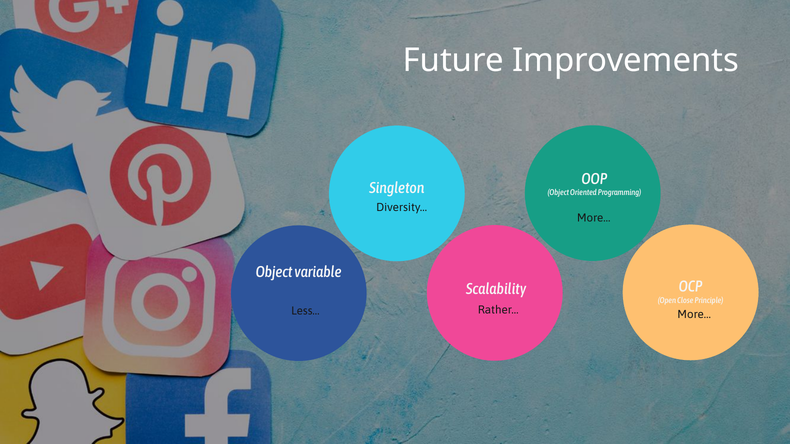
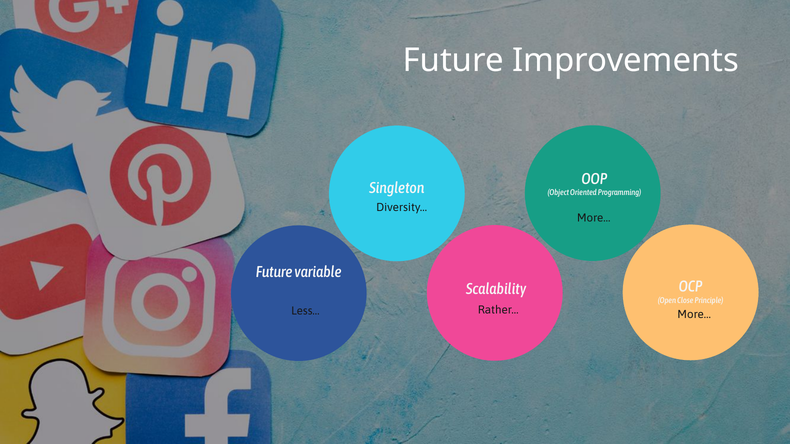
Object: Object -> Future (274, 272)
